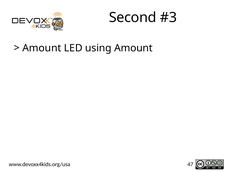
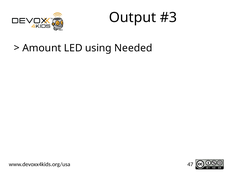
Second: Second -> Output (133, 17)
using Amount: Amount -> Needed (133, 48)
